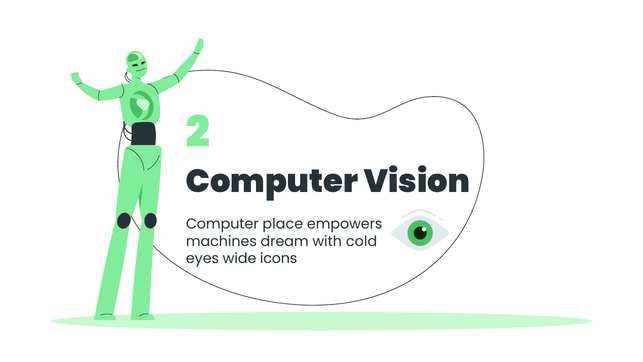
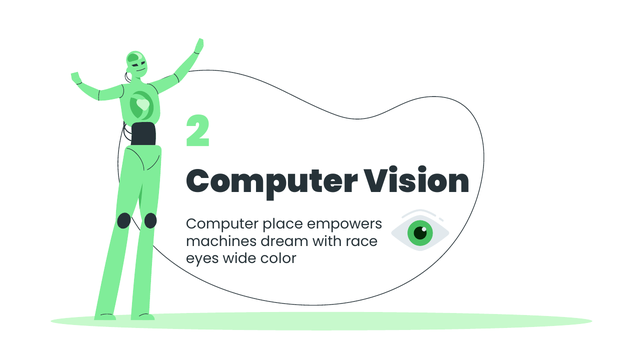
cold: cold -> race (362, 241)
icons: icons -> color (278, 258)
